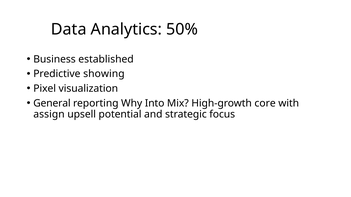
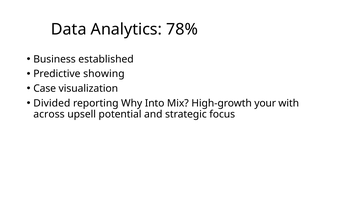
50%: 50% -> 78% (182, 29)
Pixel: Pixel -> Case (45, 89)
General: General -> Divided (52, 103)
core: core -> your (265, 103)
assign: assign -> across (49, 114)
